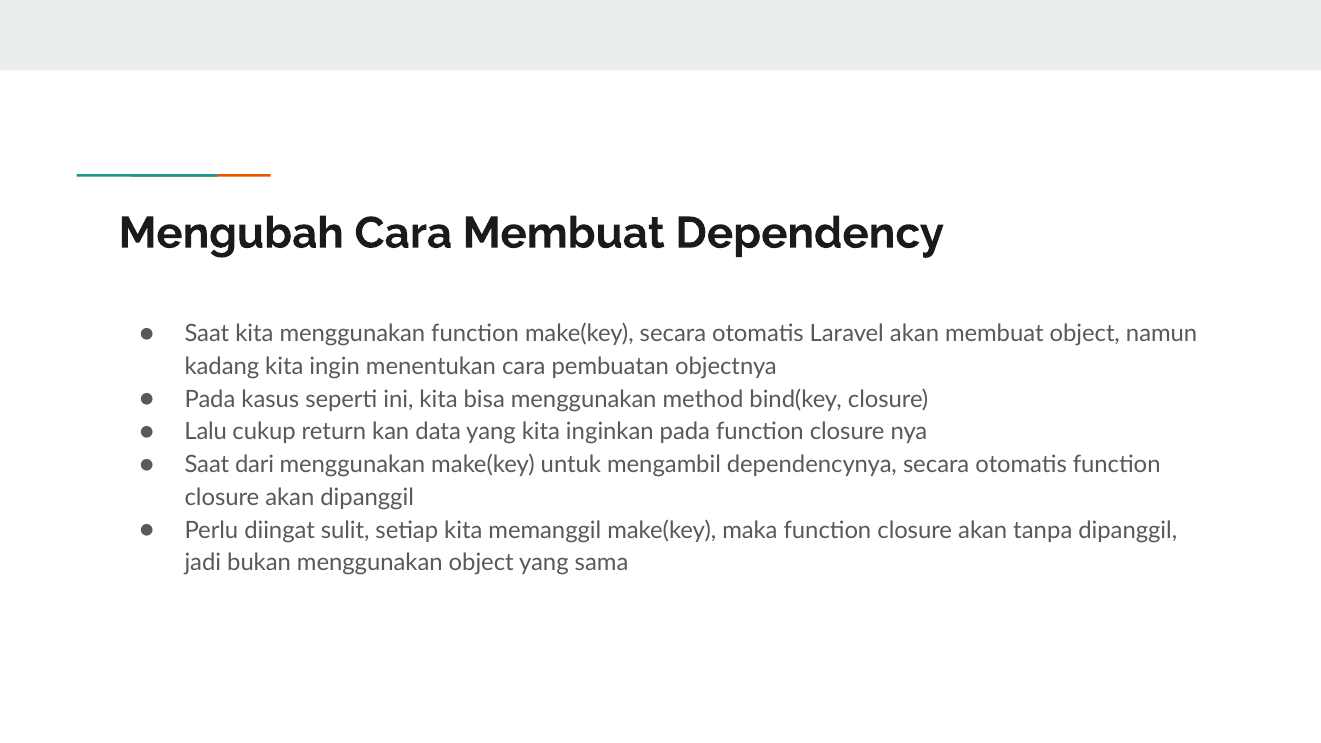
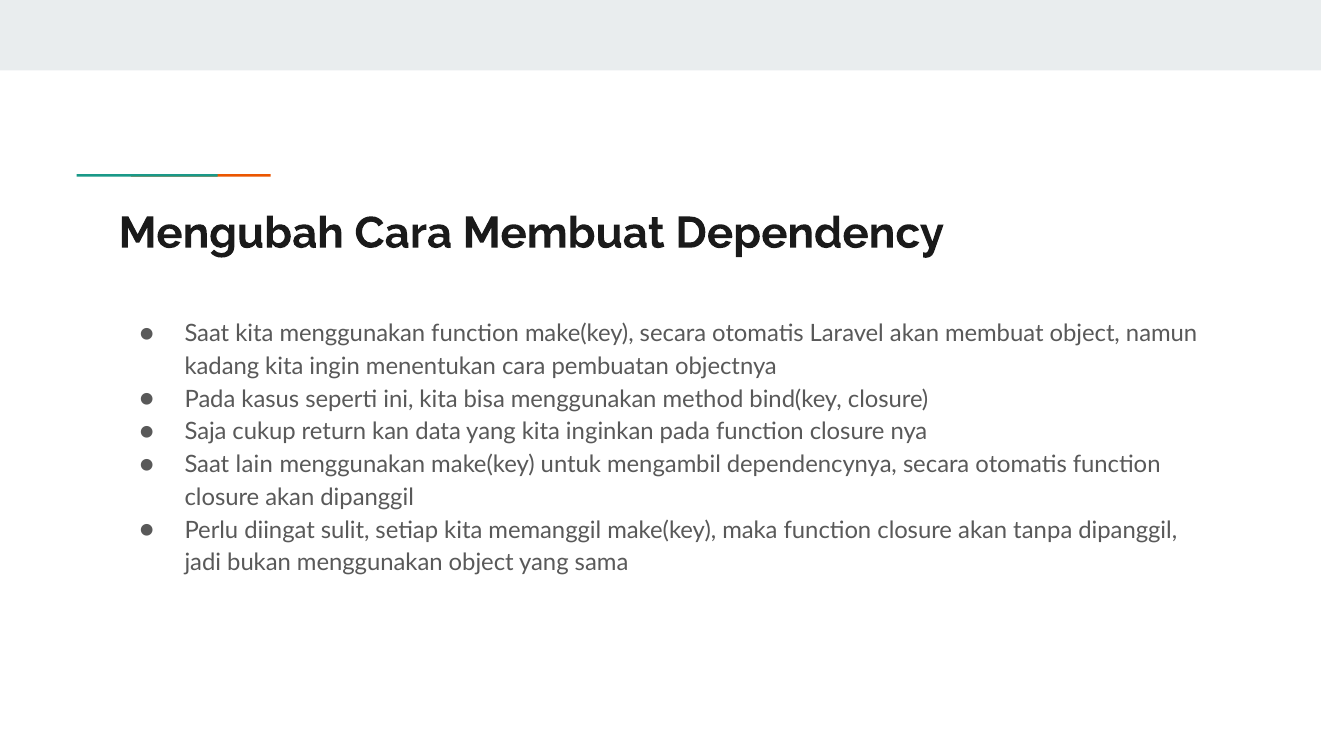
Lalu: Lalu -> Saja (206, 432)
dari: dari -> lain (254, 465)
